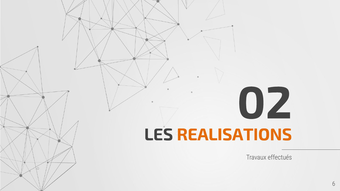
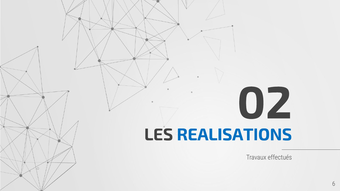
REALISATIONS colour: orange -> blue (234, 135)
